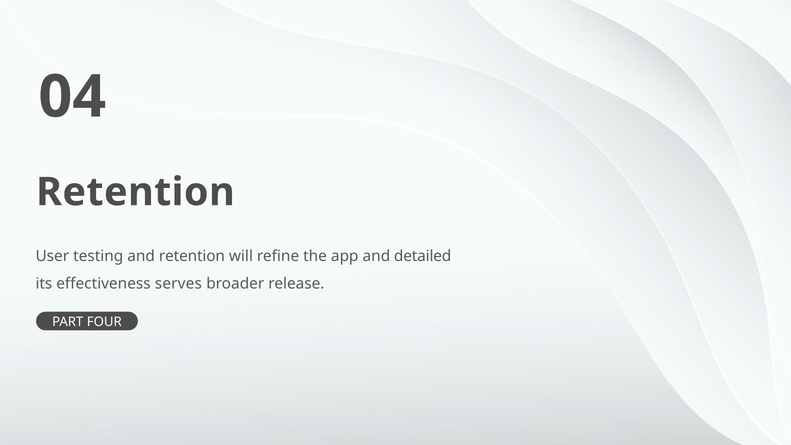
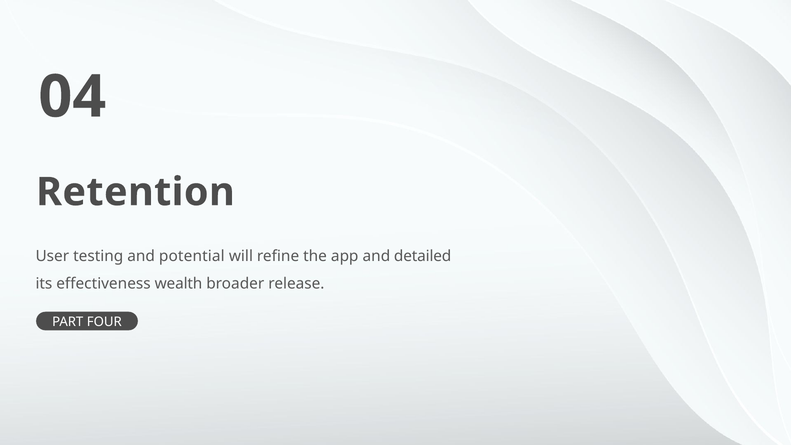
and retention: retention -> potential (192, 256)
serves: serves -> wealth (179, 284)
